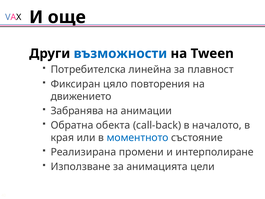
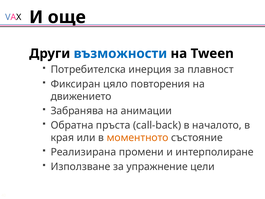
линейна: линейна -> инерция (150, 69)
обекта: обекта -> пръста (113, 125)
моментното colour: blue -> orange (138, 138)
анимацията: анимацията -> упражнение (157, 166)
